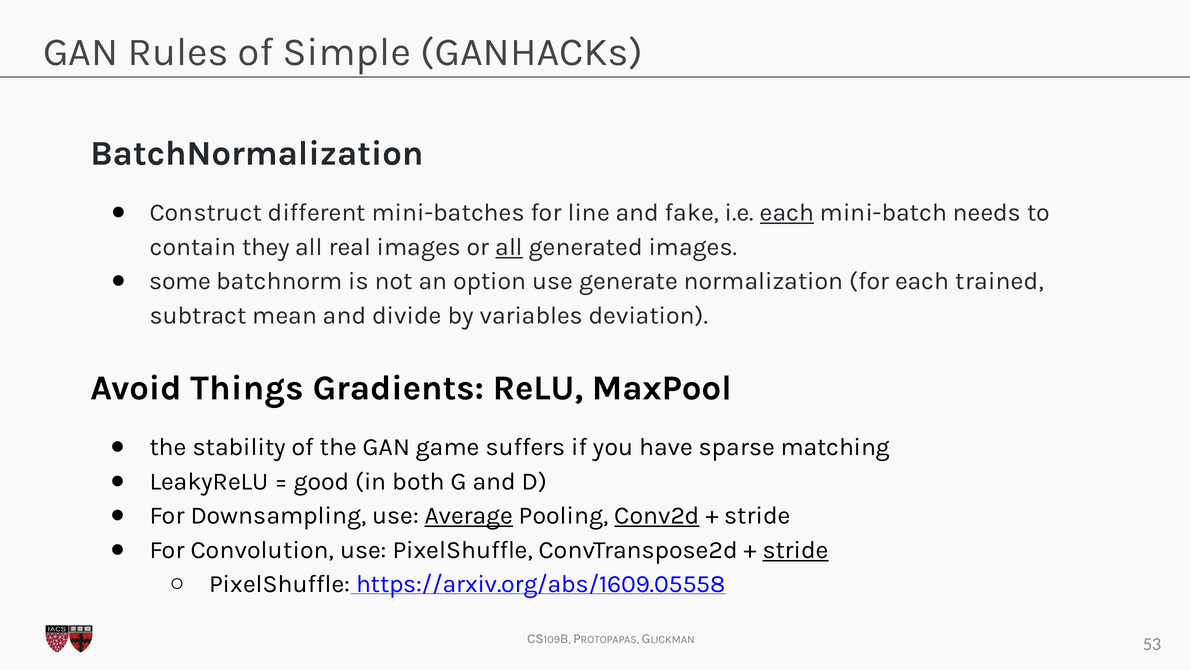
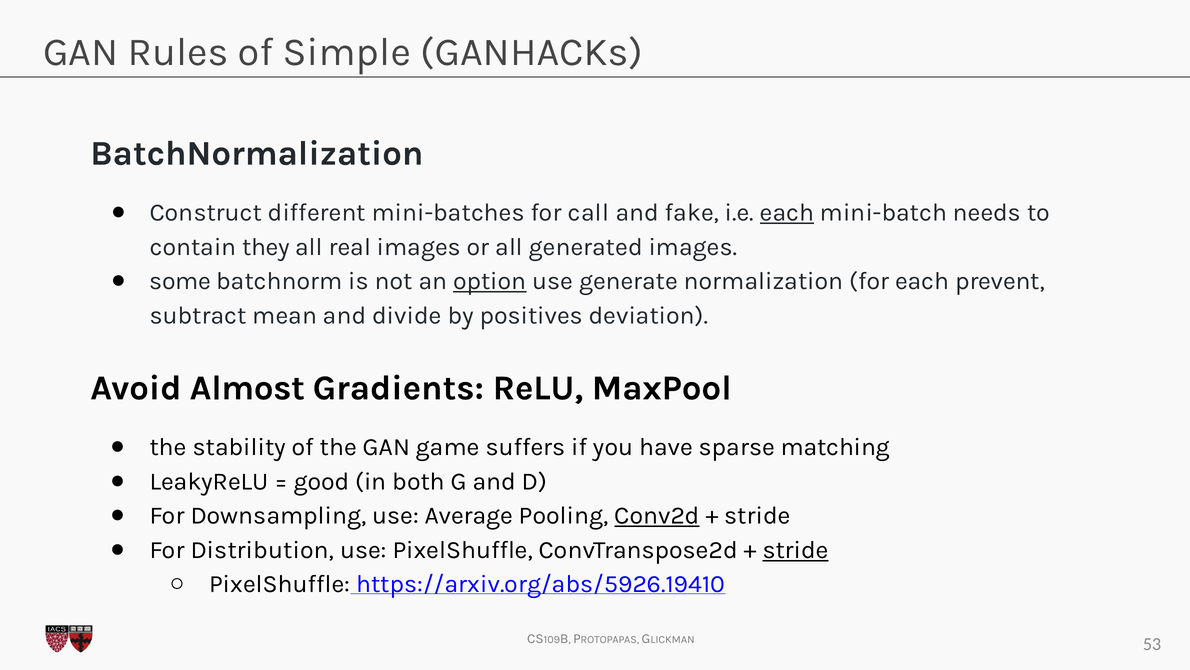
line: line -> call (589, 212)
all underline: present -> none (509, 247)
option underline: none -> present (490, 281)
trained: trained -> prevent (1000, 281)
variables: variables -> positives (531, 315)
Things: Things -> Almost (247, 387)
Average underline: present -> none (469, 515)
Convolution: Convolution -> Distribution (262, 549)
https://arxiv.org/abs/1609.05558: https://arxiv.org/abs/1609.05558 -> https://arxiv.org/abs/5926.19410 (541, 584)
